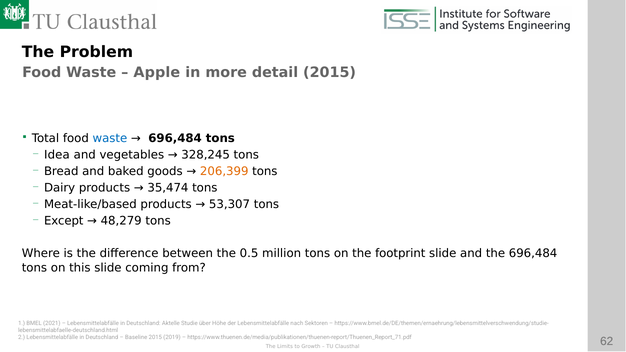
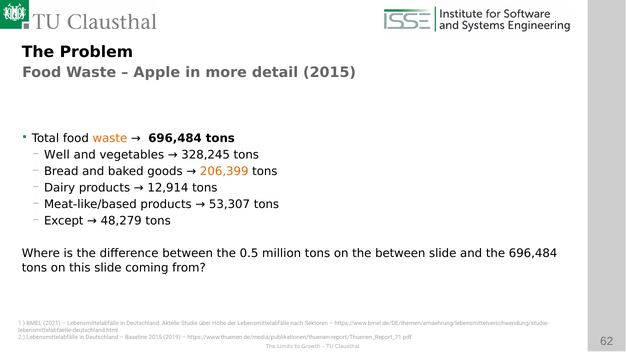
waste colour: blue -> orange (110, 139)
Idea: Idea -> Well (57, 155)
35,474: 35,474 -> 12,914 (168, 188)
the footprint: footprint -> between (400, 254)
